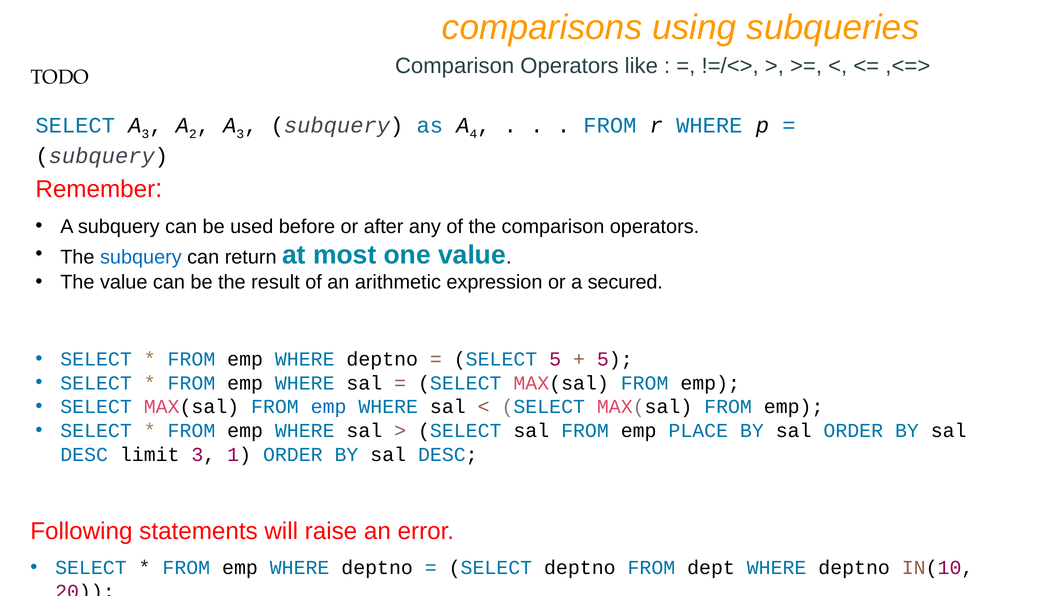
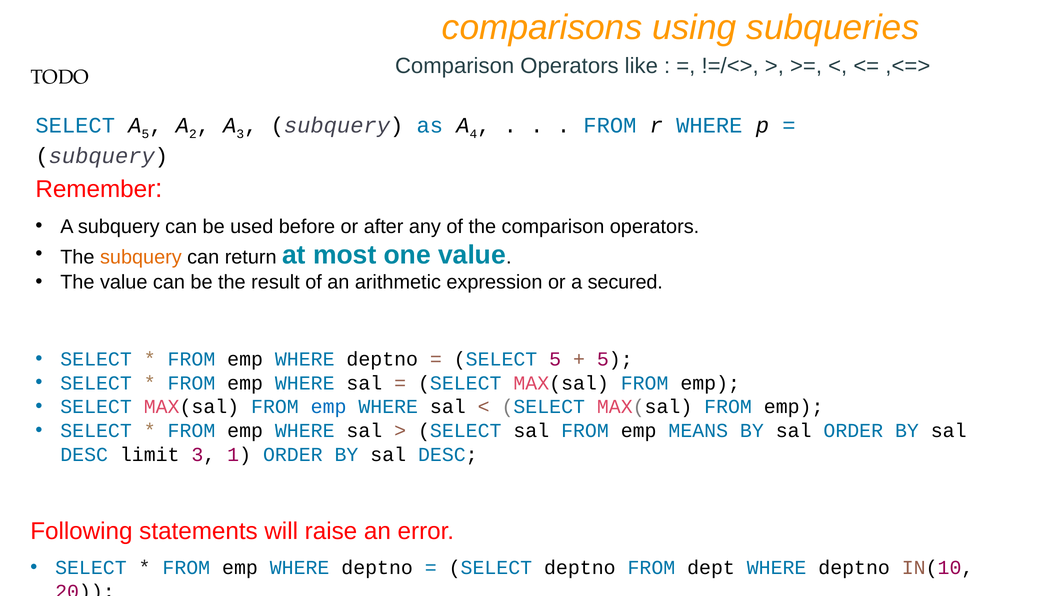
SELECT A 3: 3 -> 5 (145, 134)
subquery colour: blue -> orange (141, 257)
PLACE: PLACE -> MEANS (698, 431)
